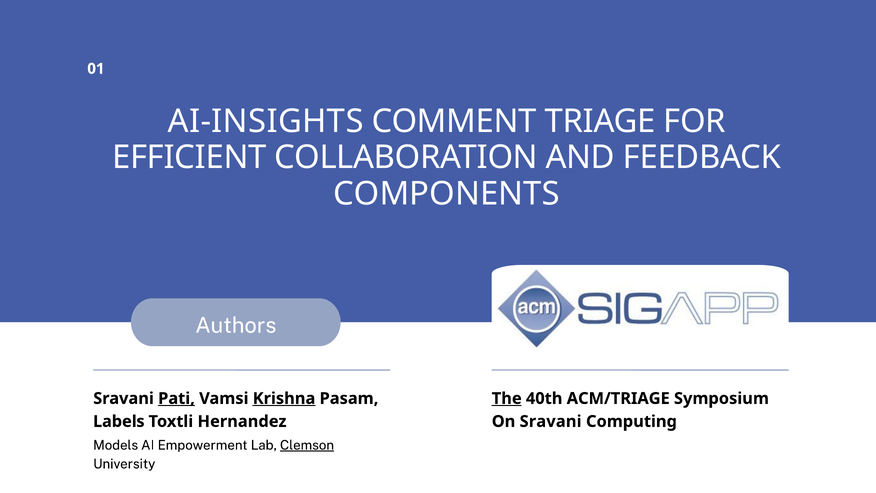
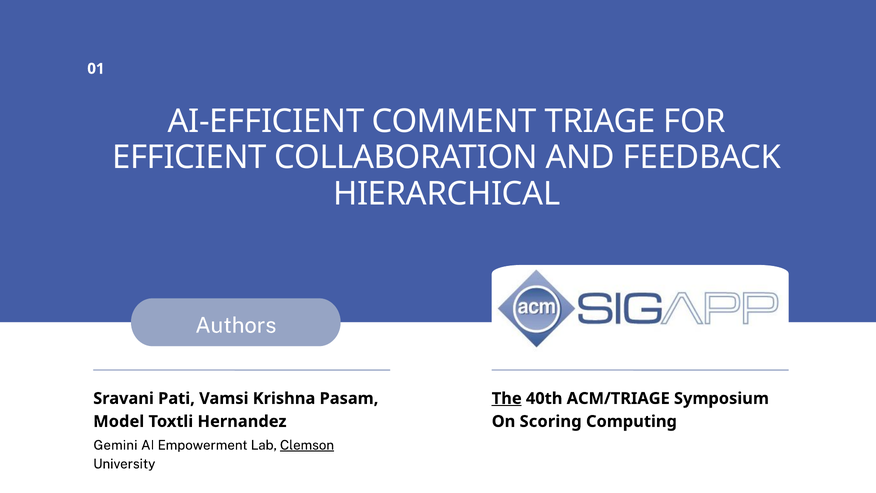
AI-INSIGHTS: AI-INSIGHTS -> AI-EFFICIENT (266, 121)
COMPONENTS: COMPONENTS -> HIERARCHICAL (447, 194)
Pati underline: present -> none (176, 398)
Krishna underline: present -> none (284, 398)
Labels: Labels -> Model (119, 421)
On Sravani: Sravani -> Scoring (551, 421)
Models: Models -> Gemini (115, 445)
